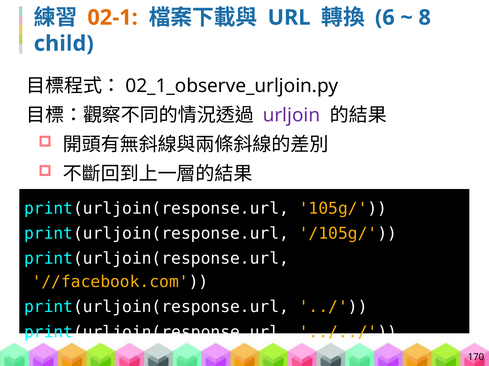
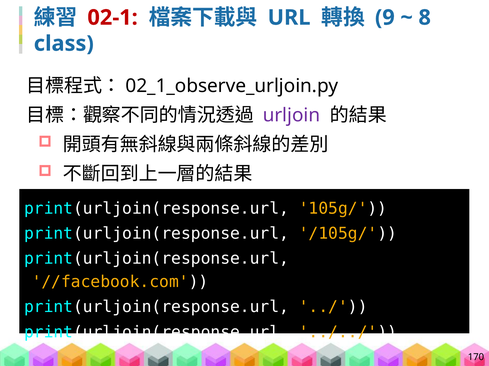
02-1 colour: orange -> red (113, 18)
6: 6 -> 9 (385, 18)
child: child -> class (64, 44)
